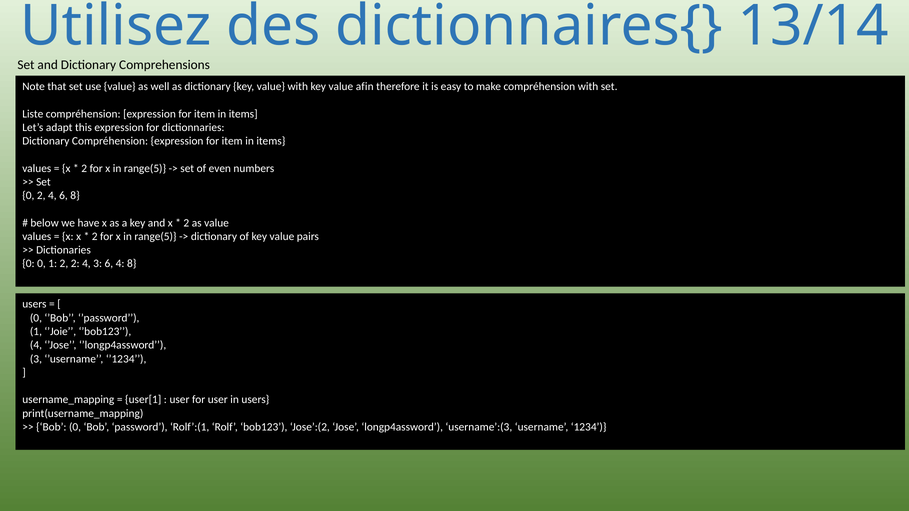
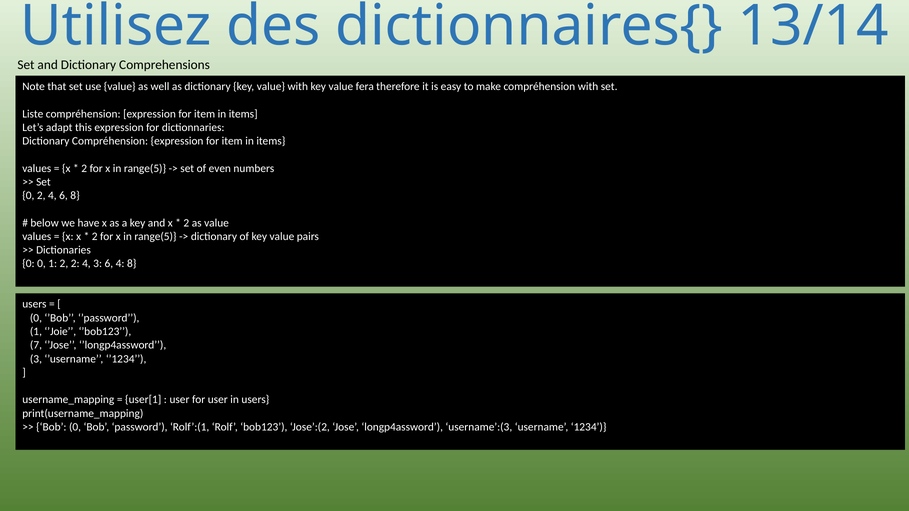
afin: afin -> fera (365, 87)
4: 4 -> 7 (36, 345)
